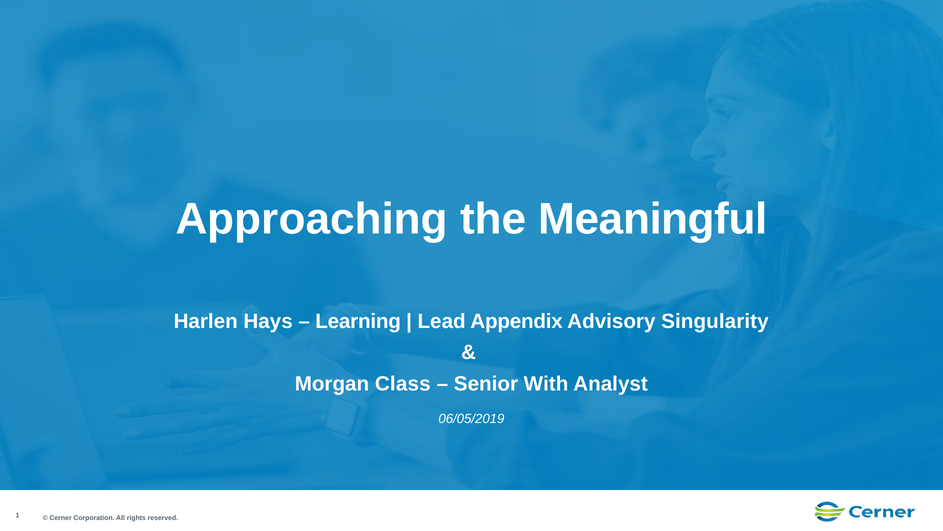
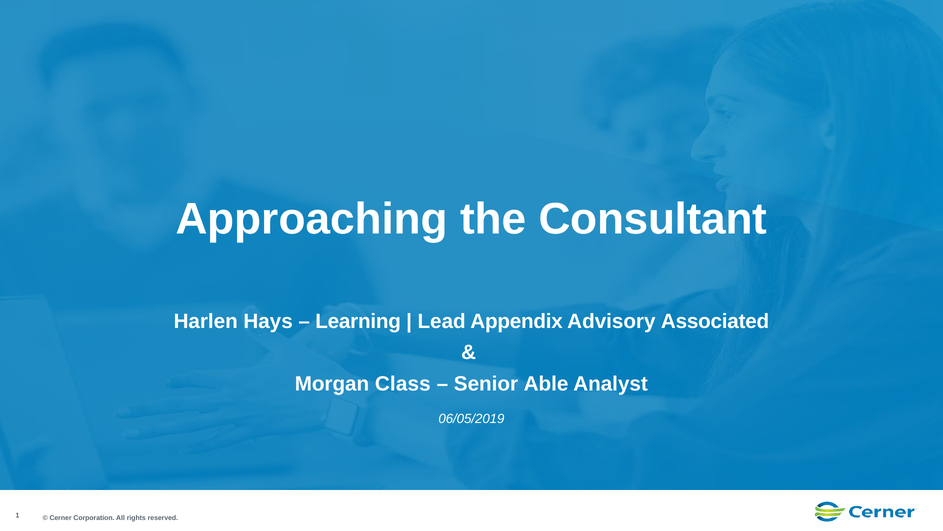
Meaningful: Meaningful -> Consultant (653, 219)
Singularity: Singularity -> Associated (715, 321)
With: With -> Able (546, 383)
